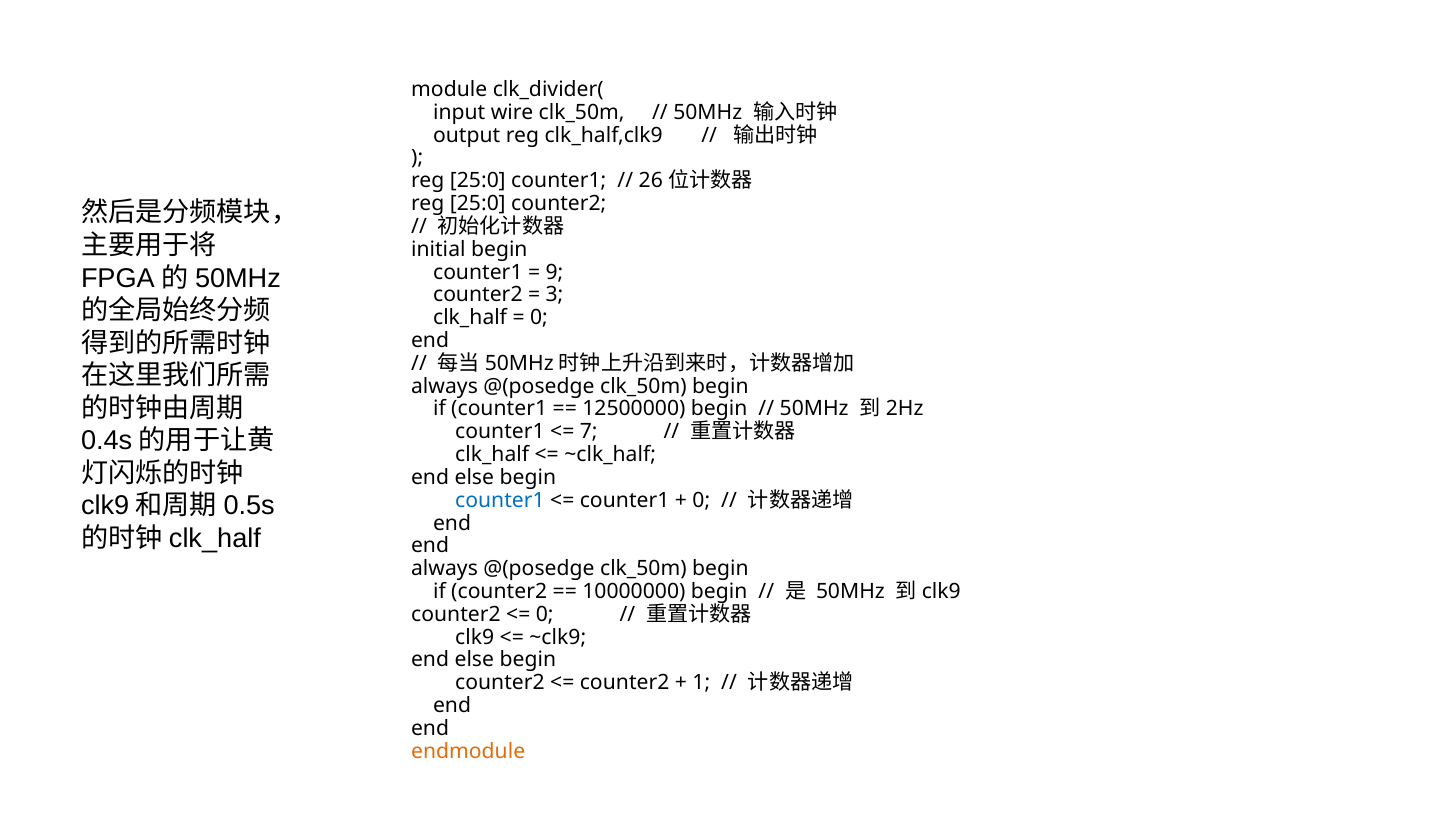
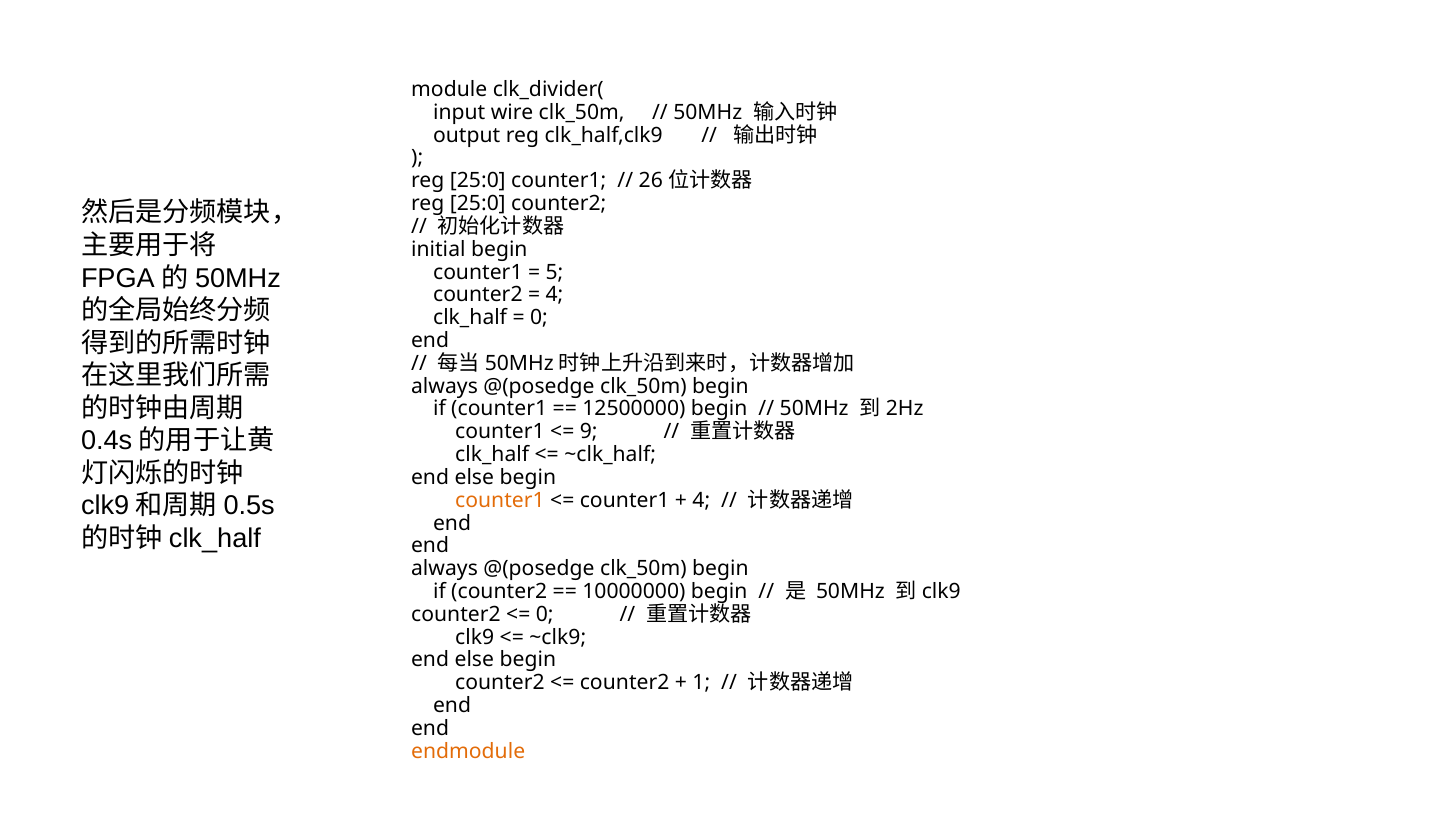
9: 9 -> 5 (554, 272)
3: 3 -> 4 (554, 295)
7: 7 -> 9 (589, 432)
counter1 colour: blue -> orange (500, 501)
0: 0 -> 4 (701, 501)
